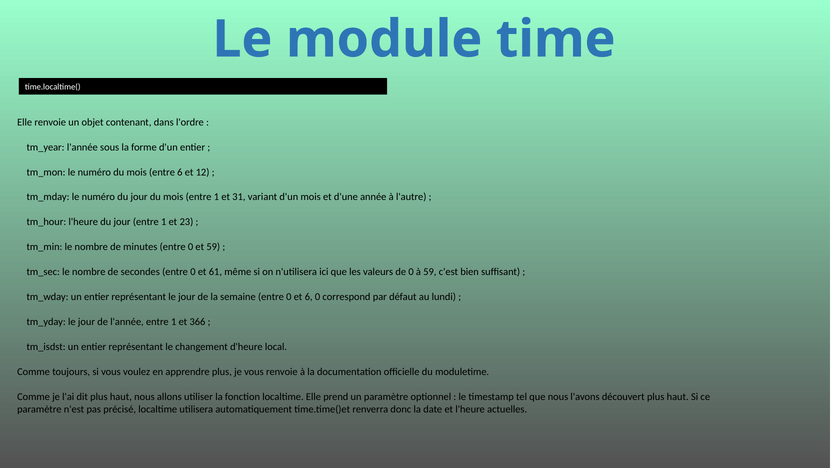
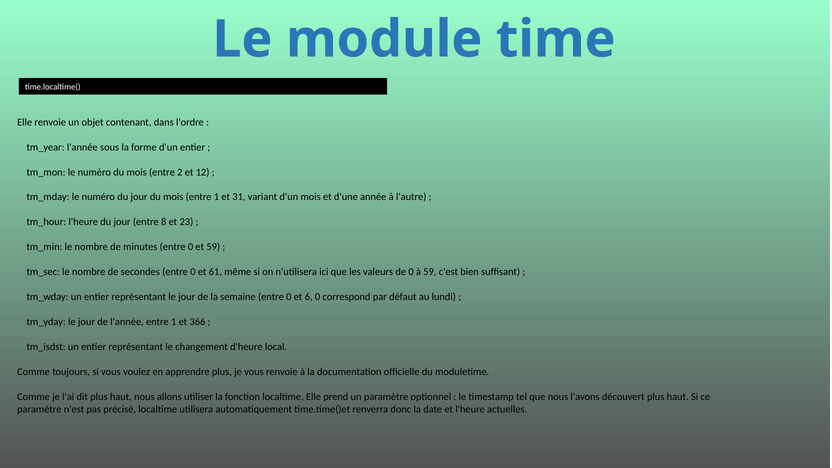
entre 6: 6 -> 2 (180, 172)
jour entre 1: 1 -> 8 (164, 222)
